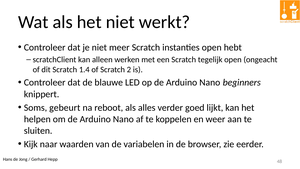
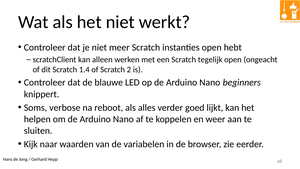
gebeurt: gebeurt -> verbose (65, 107)
